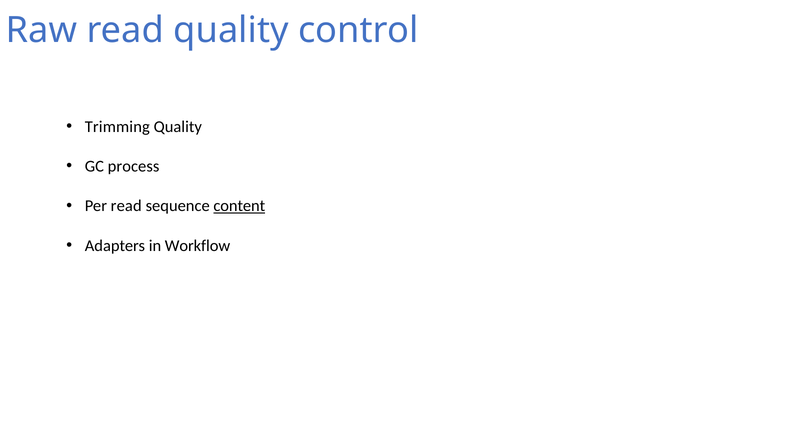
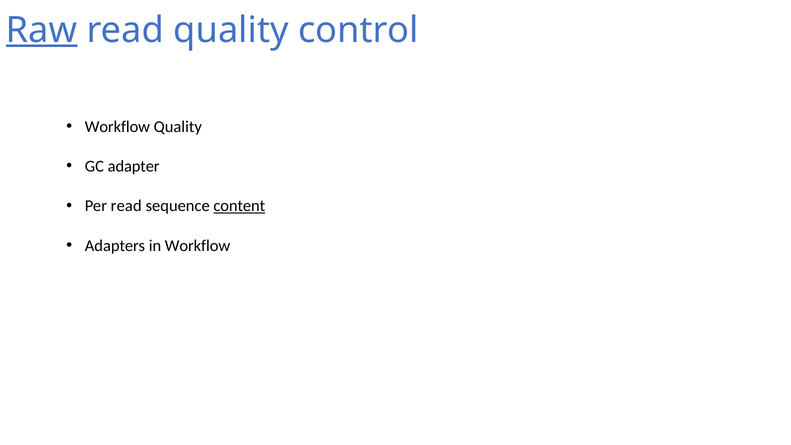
Raw underline: none -> present (42, 30)
Trimming: Trimming -> Workflow (117, 127)
process: process -> adapter (134, 166)
